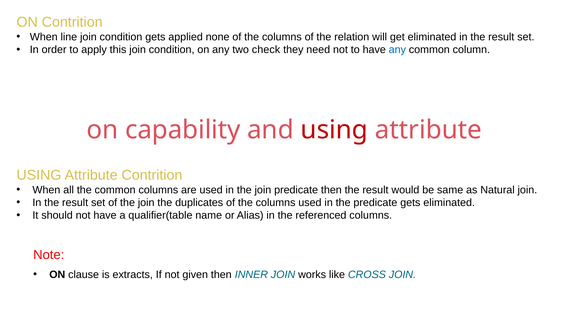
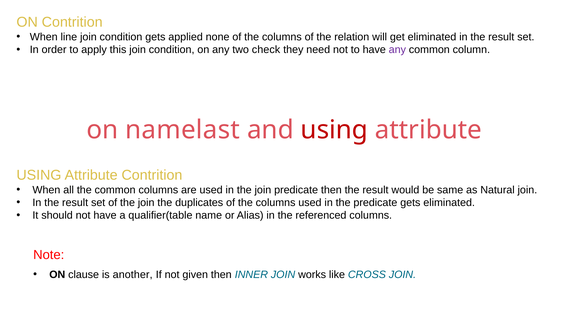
any colour: blue -> purple (397, 50)
capability: capability -> namelast (183, 130)
extracts: extracts -> another (133, 275)
